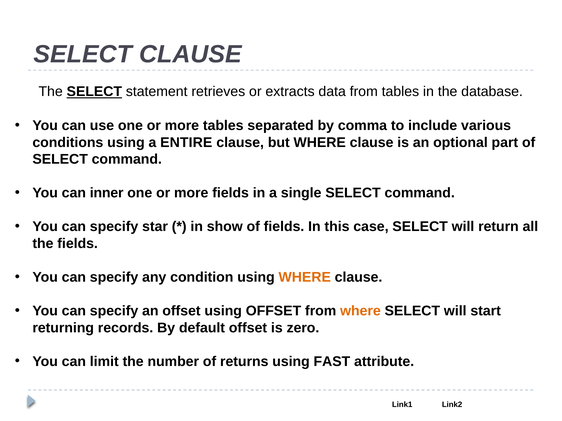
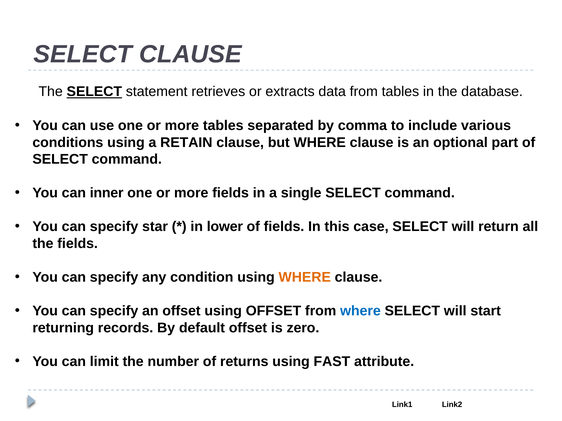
ENTIRE: ENTIRE -> RETAIN (186, 143)
show: show -> lower (225, 227)
where colour: orange -> blue (360, 311)
